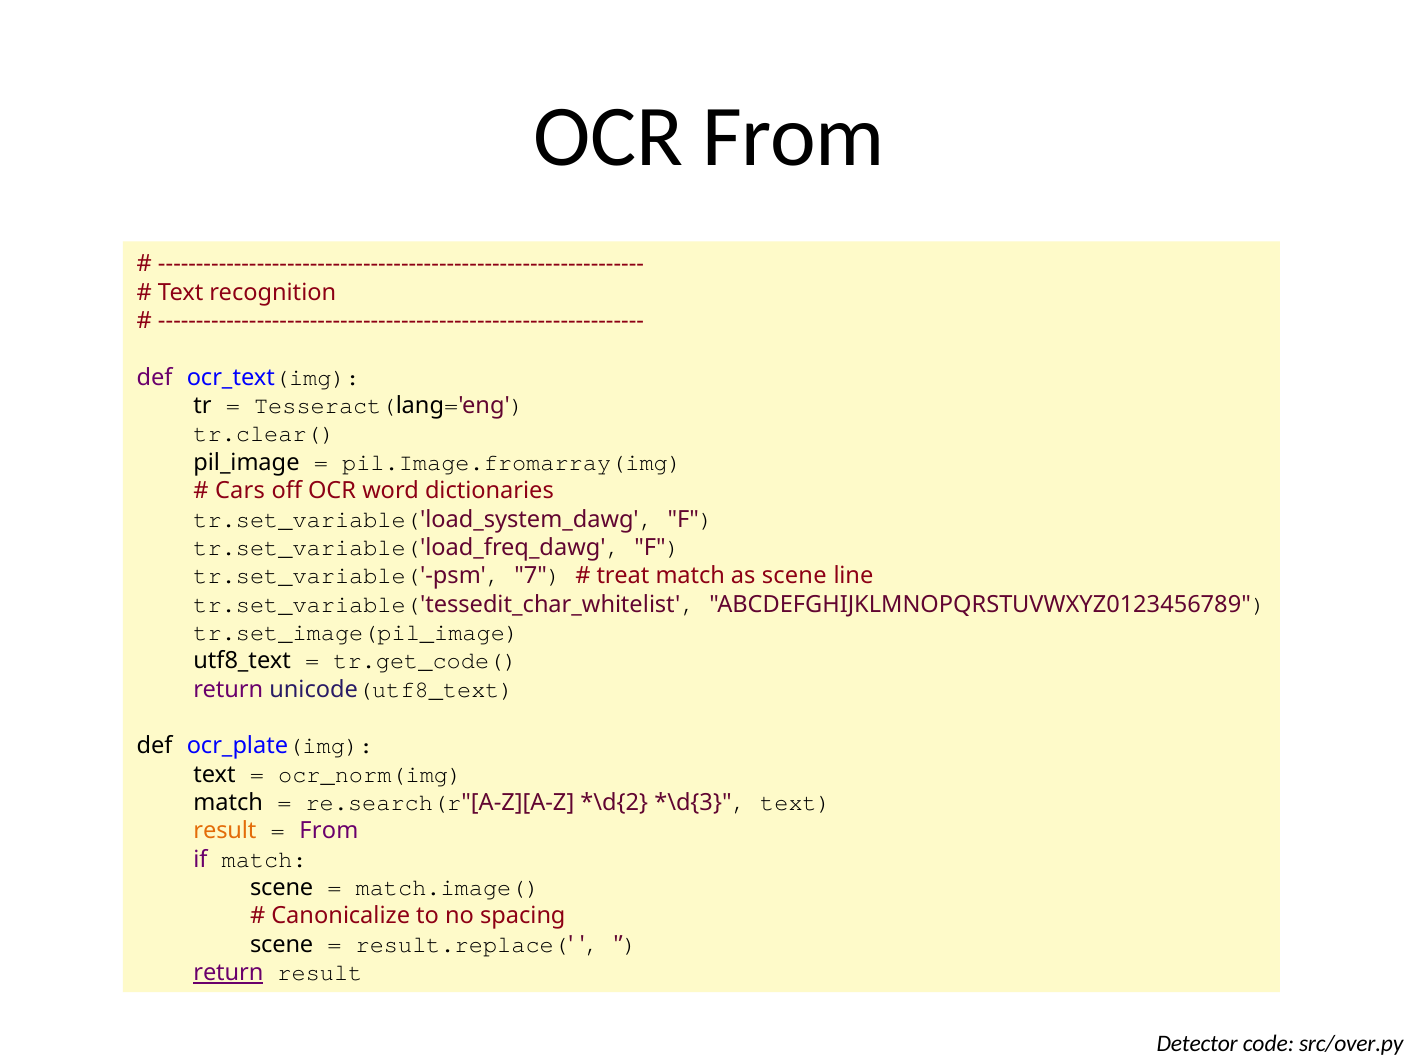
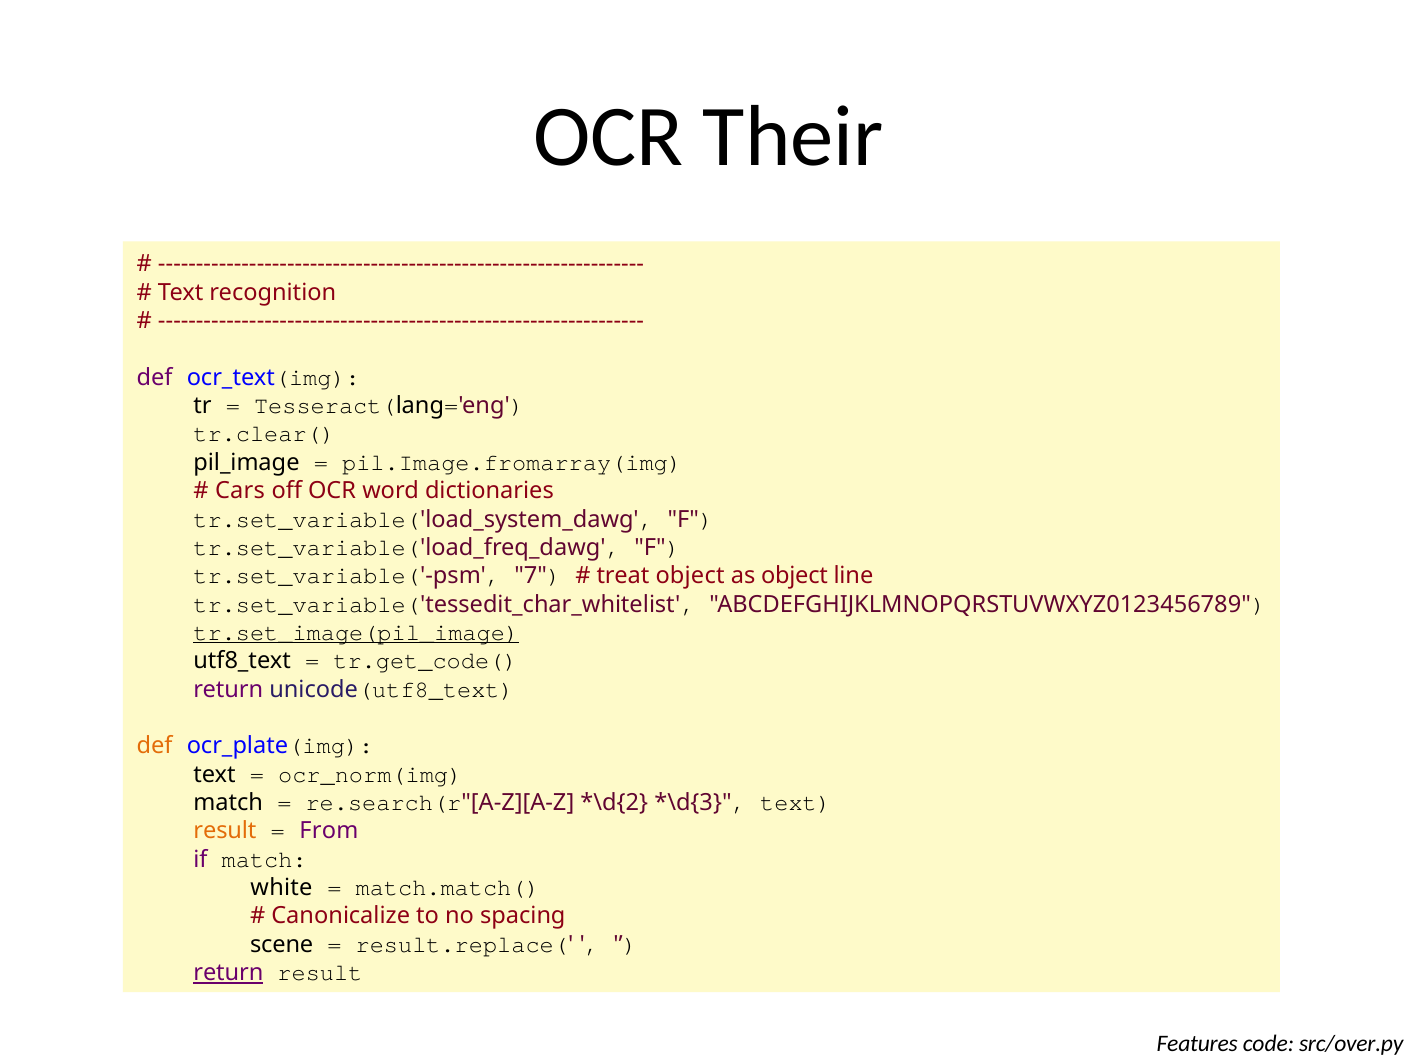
OCR From: From -> Their (793, 137)
treat match: match -> object (690, 576)
as scene: scene -> object (794, 576)
tr.set_image(pil_image underline: none -> present (356, 632)
def colour: black -> orange (155, 746)
scene: scene -> white (281, 888)
match.image(: match.image( -> match.match( (448, 888)
Detector: Detector -> Features (1197, 1043)
